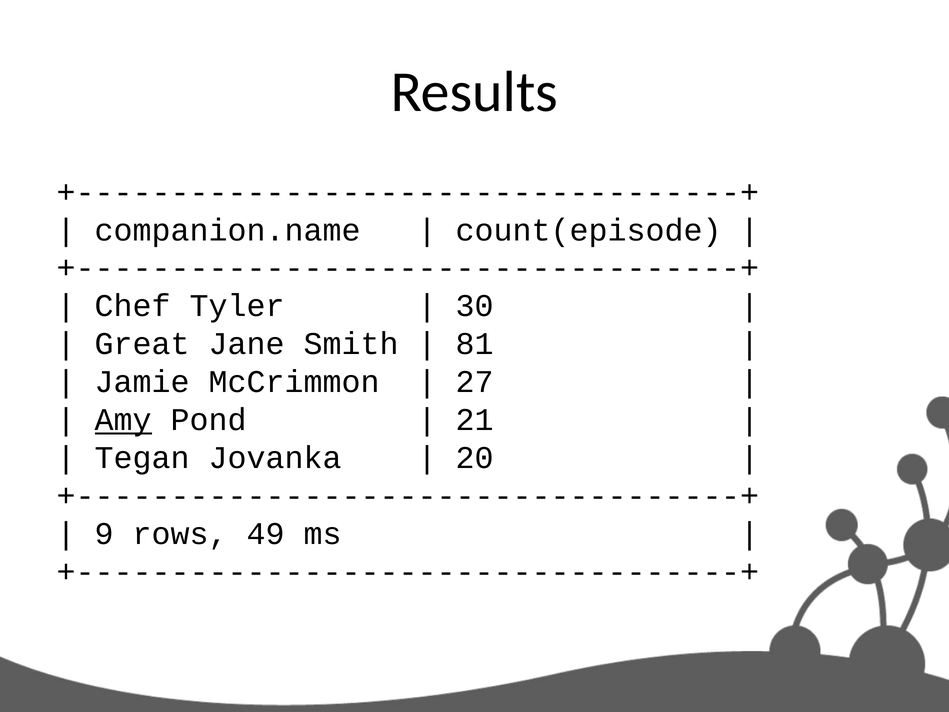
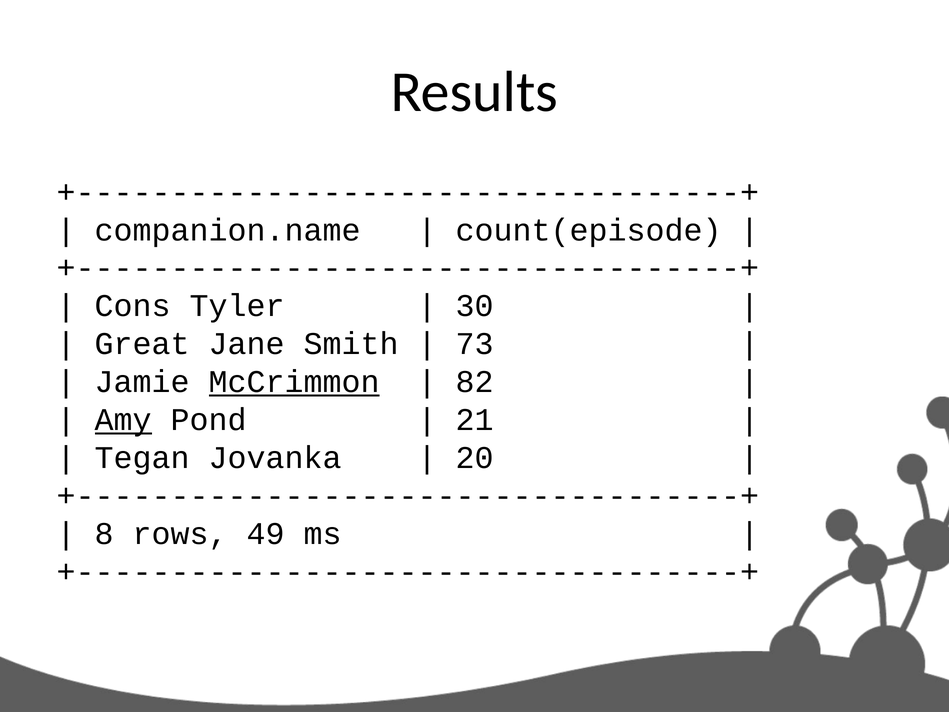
Chef: Chef -> Cons (133, 306)
81: 81 -> 73 (475, 344)
McCrimmon underline: none -> present (294, 382)
27: 27 -> 82 (475, 382)
9: 9 -> 8 (104, 534)
